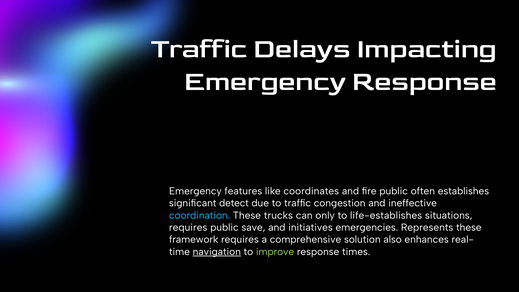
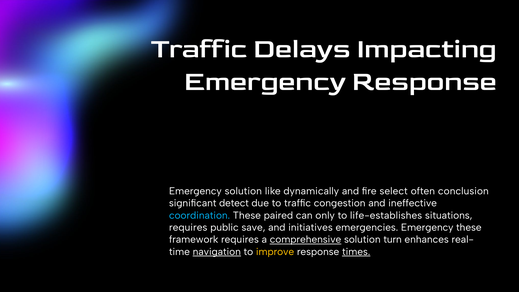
Emergency features: features -> solution (243, 191)
coordinates: coordinates -> dynamically (311, 191)
fire public: public -> select (394, 191)
establishes: establishes -> conclusion (463, 191)
trucks: trucks -> paired (278, 215)
emergencies Represents: Represents -> Emergency (427, 227)
comprehensive underline: none -> present (306, 240)
also: also -> turn (393, 240)
improve colour: light green -> yellow (275, 252)
times underline: none -> present (356, 252)
